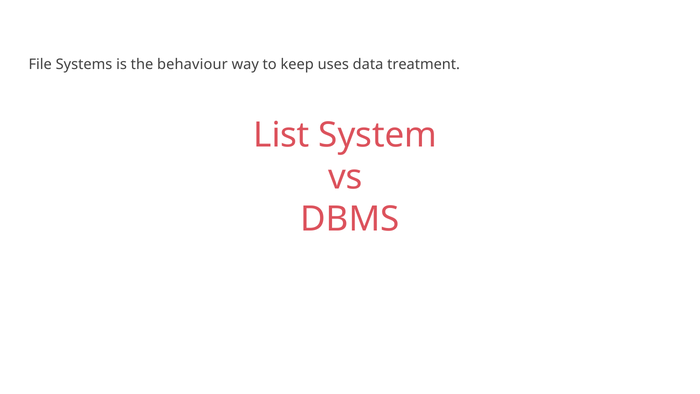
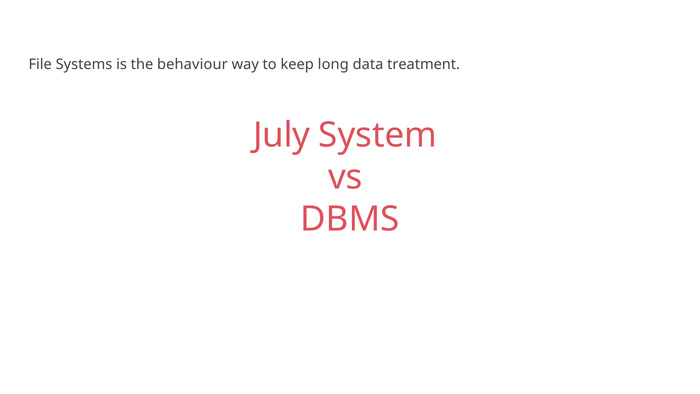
uses: uses -> long (333, 65)
List: List -> July (282, 135)
